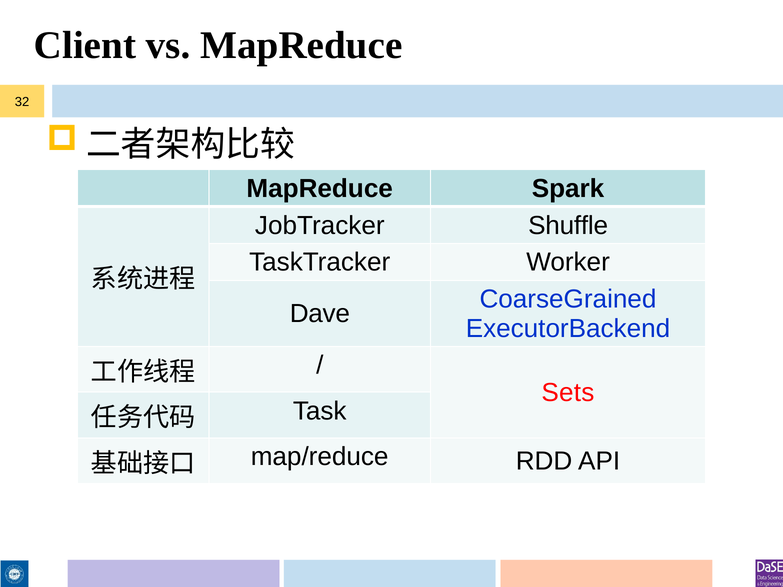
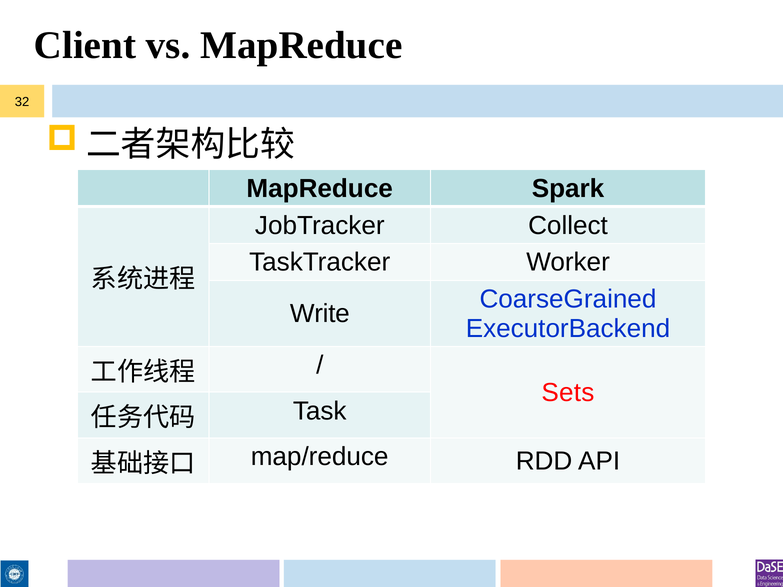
Shuffle: Shuffle -> Collect (568, 226)
Dave: Dave -> Write (320, 314)
